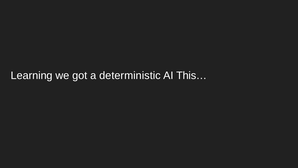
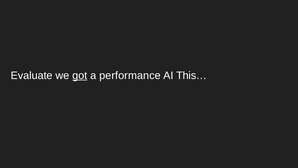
Learning: Learning -> Evaluate (32, 75)
got underline: none -> present (80, 75)
deterministic: deterministic -> performance (130, 75)
